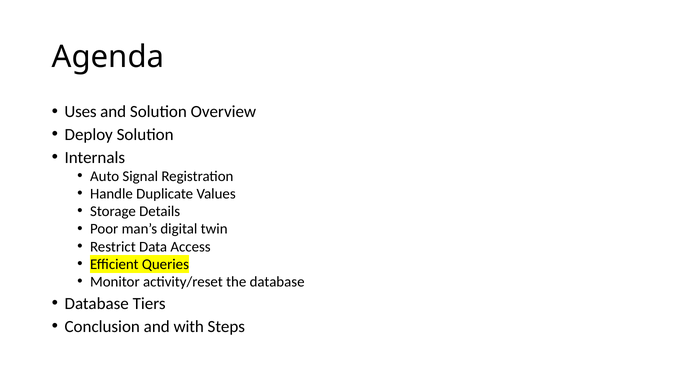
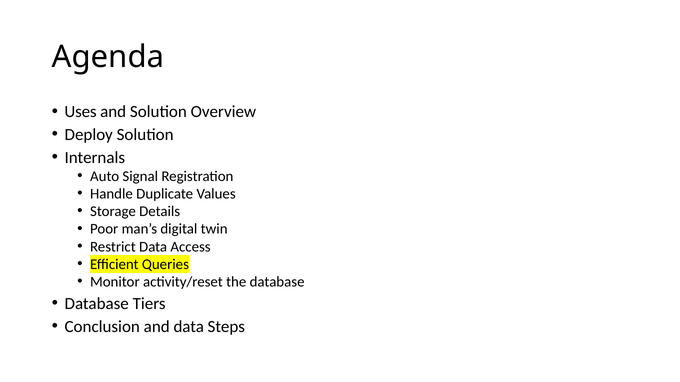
and with: with -> data (189, 327)
